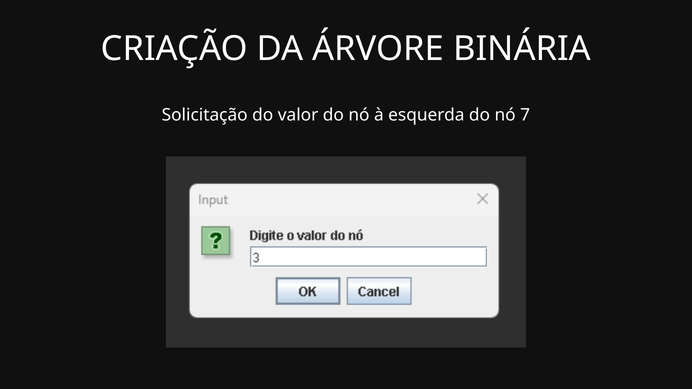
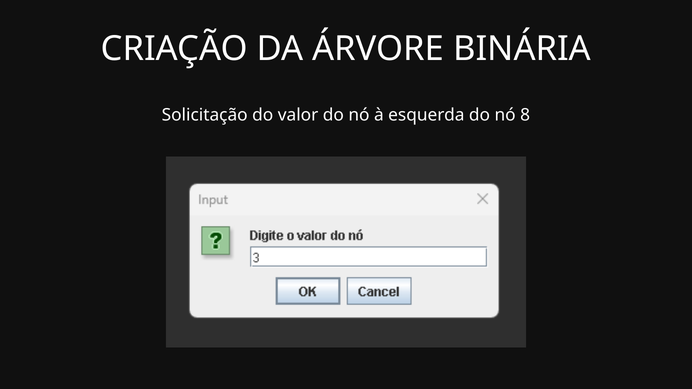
7: 7 -> 8 (525, 115)
